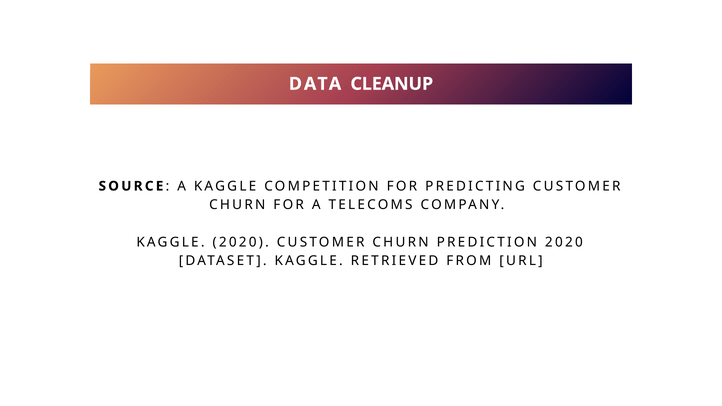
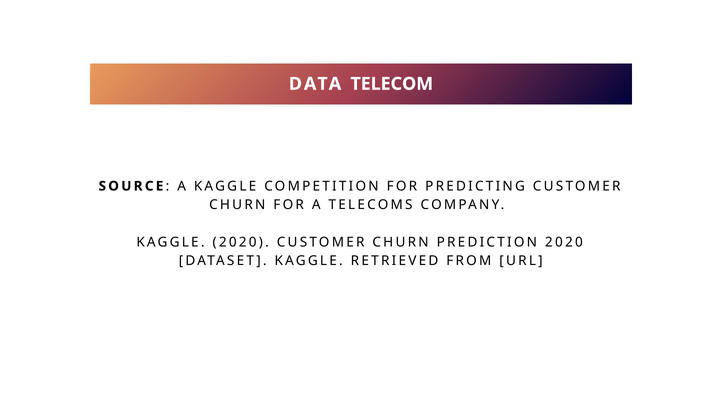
CLEANUP: CLEANUP -> TELECOM (392, 84)
